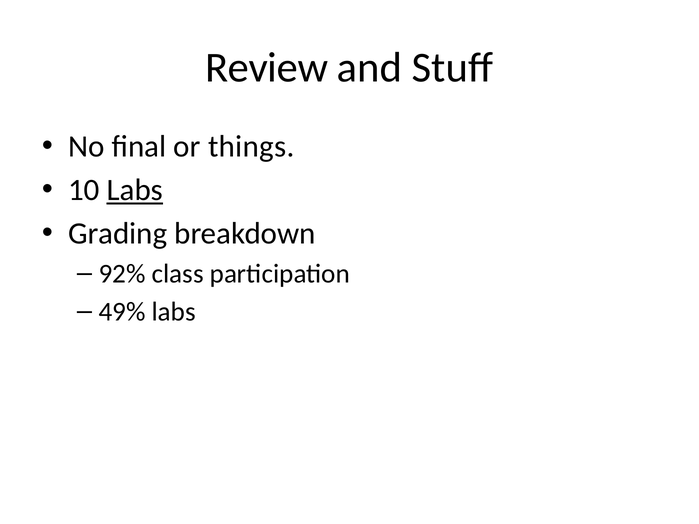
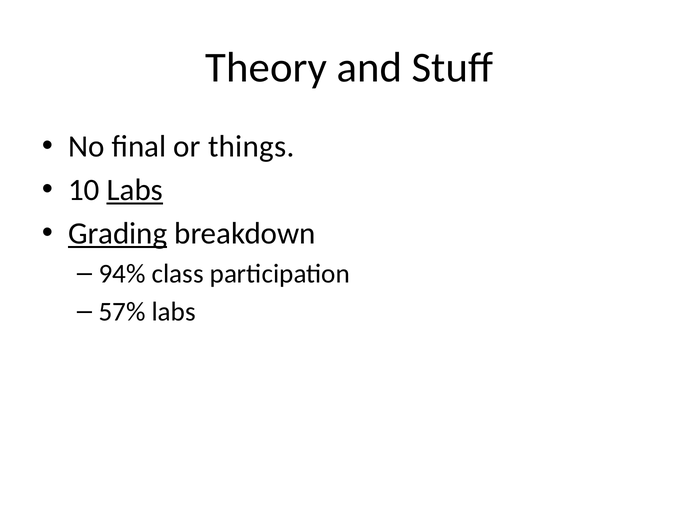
Review: Review -> Theory (266, 68)
Grading underline: none -> present (118, 234)
92%: 92% -> 94% (122, 274)
49%: 49% -> 57% (122, 312)
